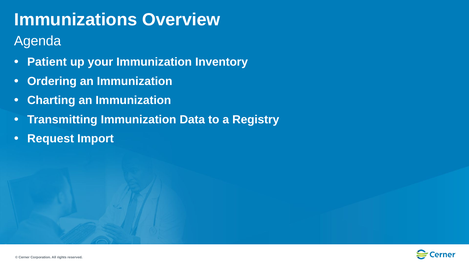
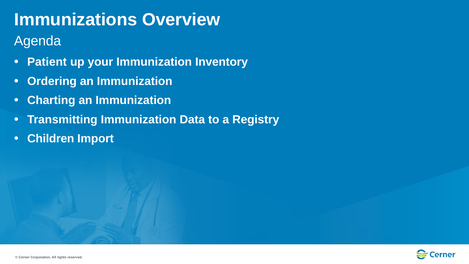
Request: Request -> Children (51, 139)
